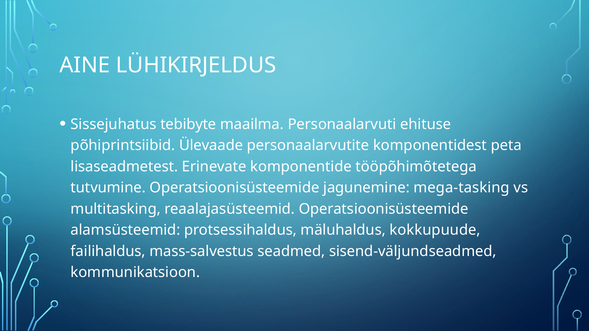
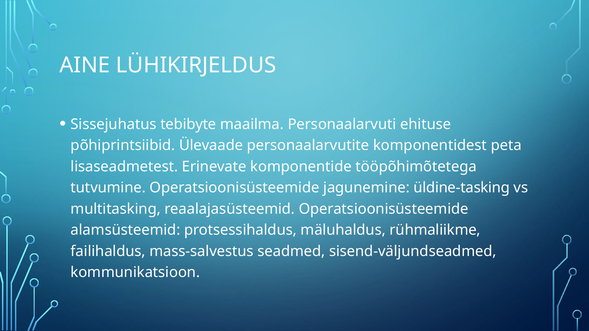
mega-tasking: mega-tasking -> üldine-tasking (462, 188)
kokkupuude: kokkupuude -> rühmaliikme (435, 230)
